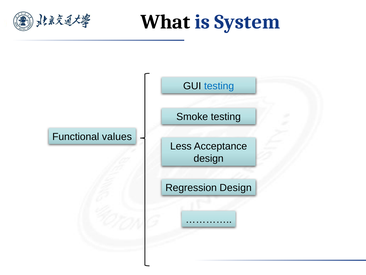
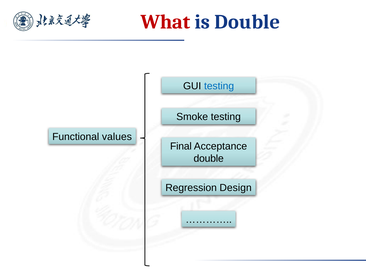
What colour: black -> red (165, 22)
is System: System -> Double (247, 22)
Less: Less -> Final (181, 146)
design: design -> double (209, 158)
